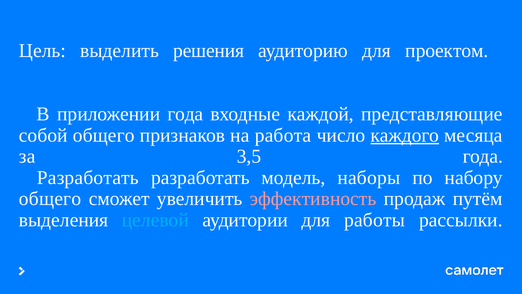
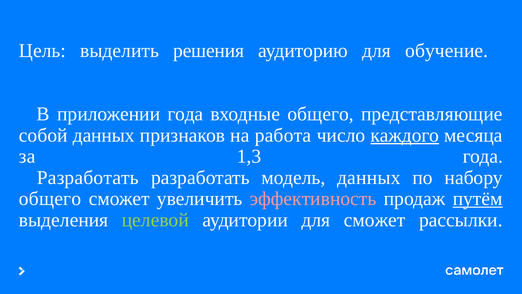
проектом: проектом -> обучение (447, 50)
входные каждой: каждой -> общего (321, 114)
собой общего: общего -> данных (104, 135)
3,5: 3,5 -> 1,3 (249, 156)
модель наборы: наборы -> данных (369, 177)
путём underline: none -> present (478, 199)
целевой colour: light blue -> light green (155, 220)
для работы: работы -> сможет (375, 220)
